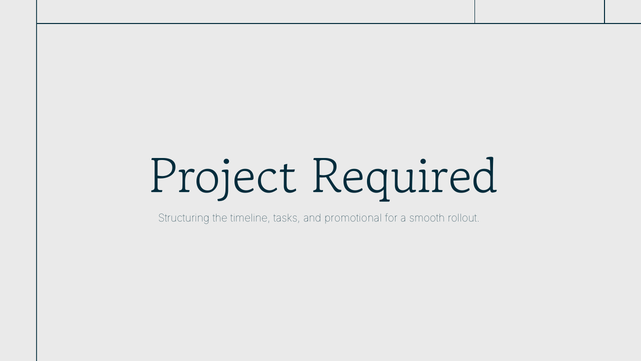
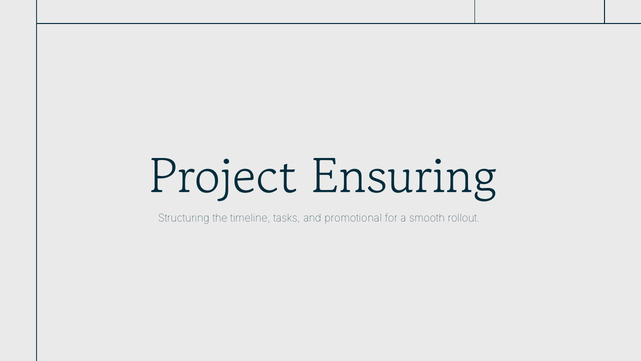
Required: Required -> Ensuring (405, 180)
